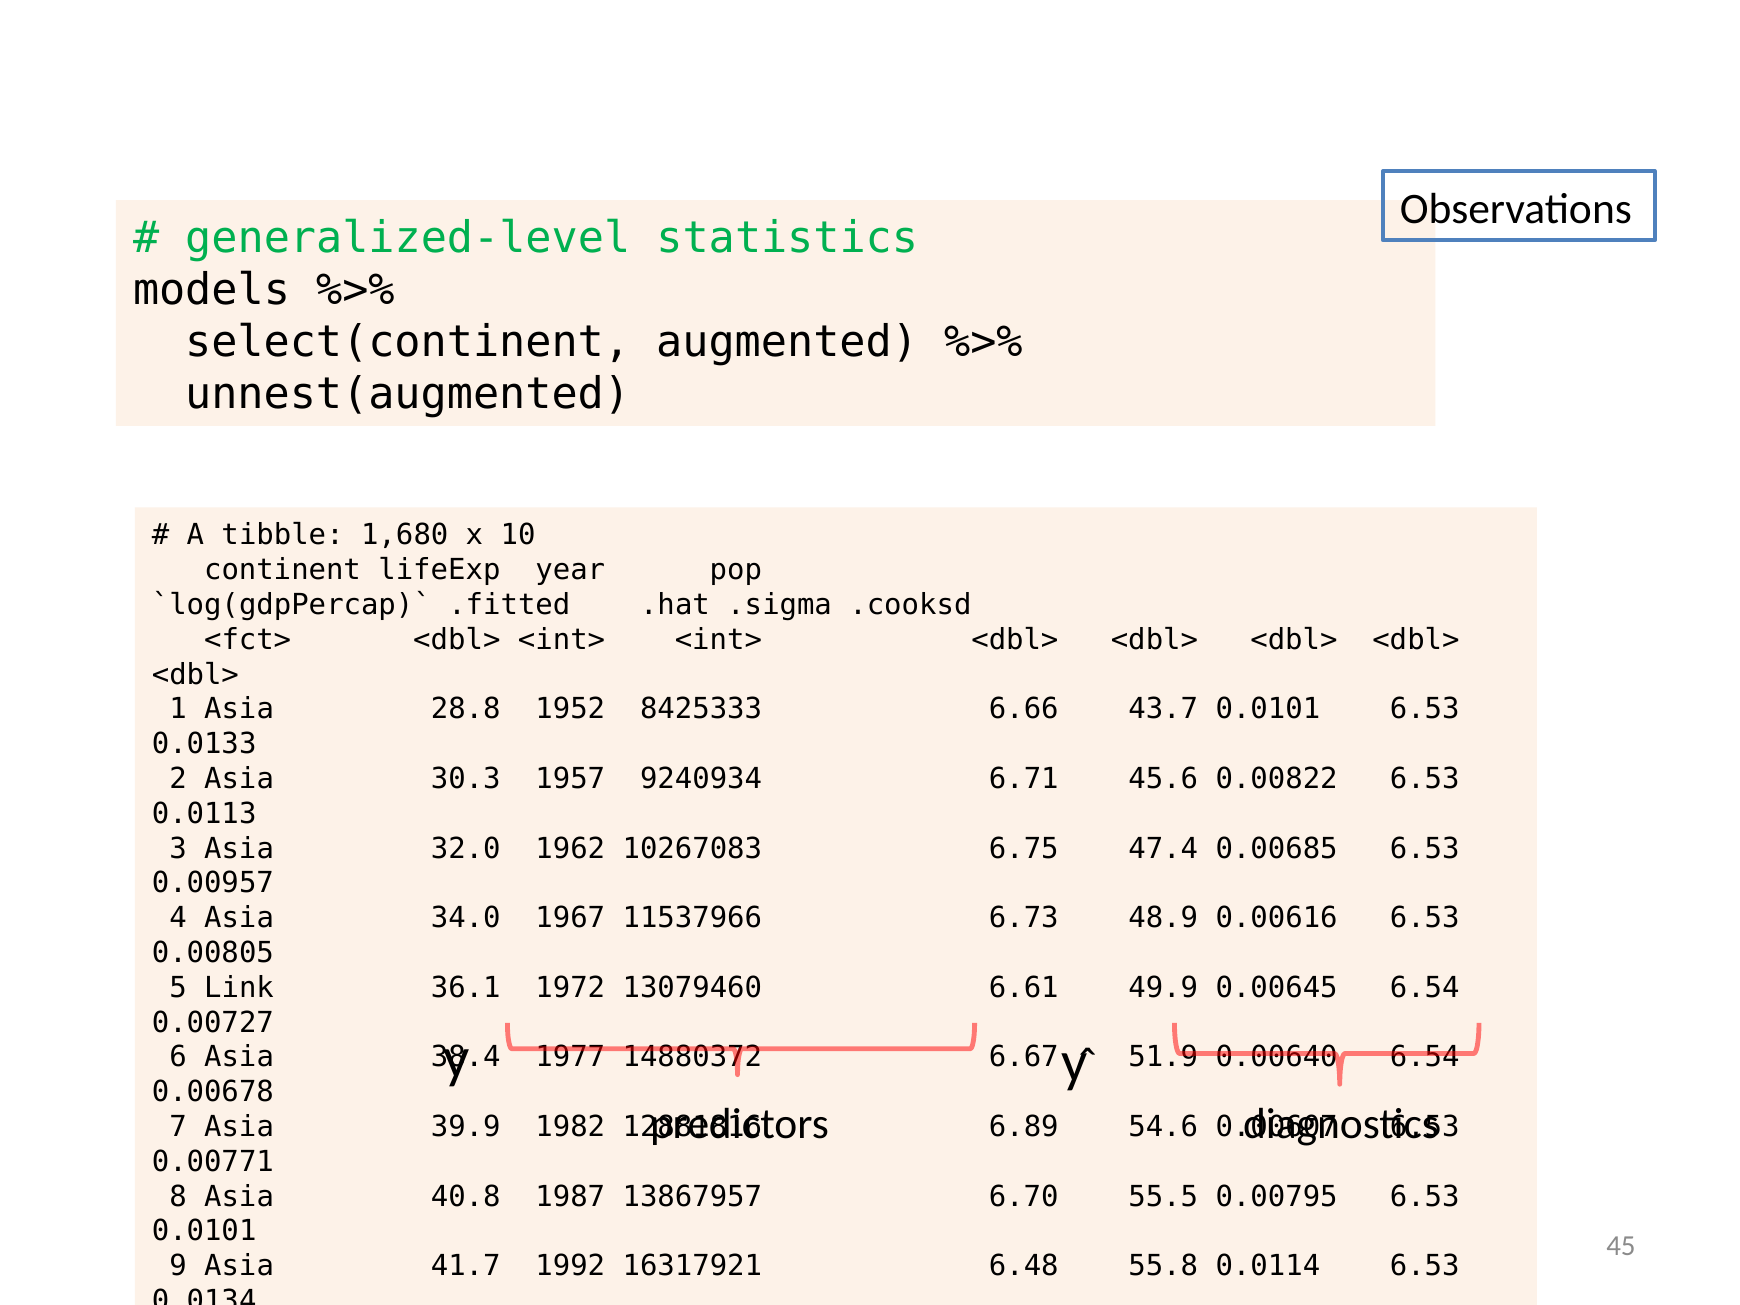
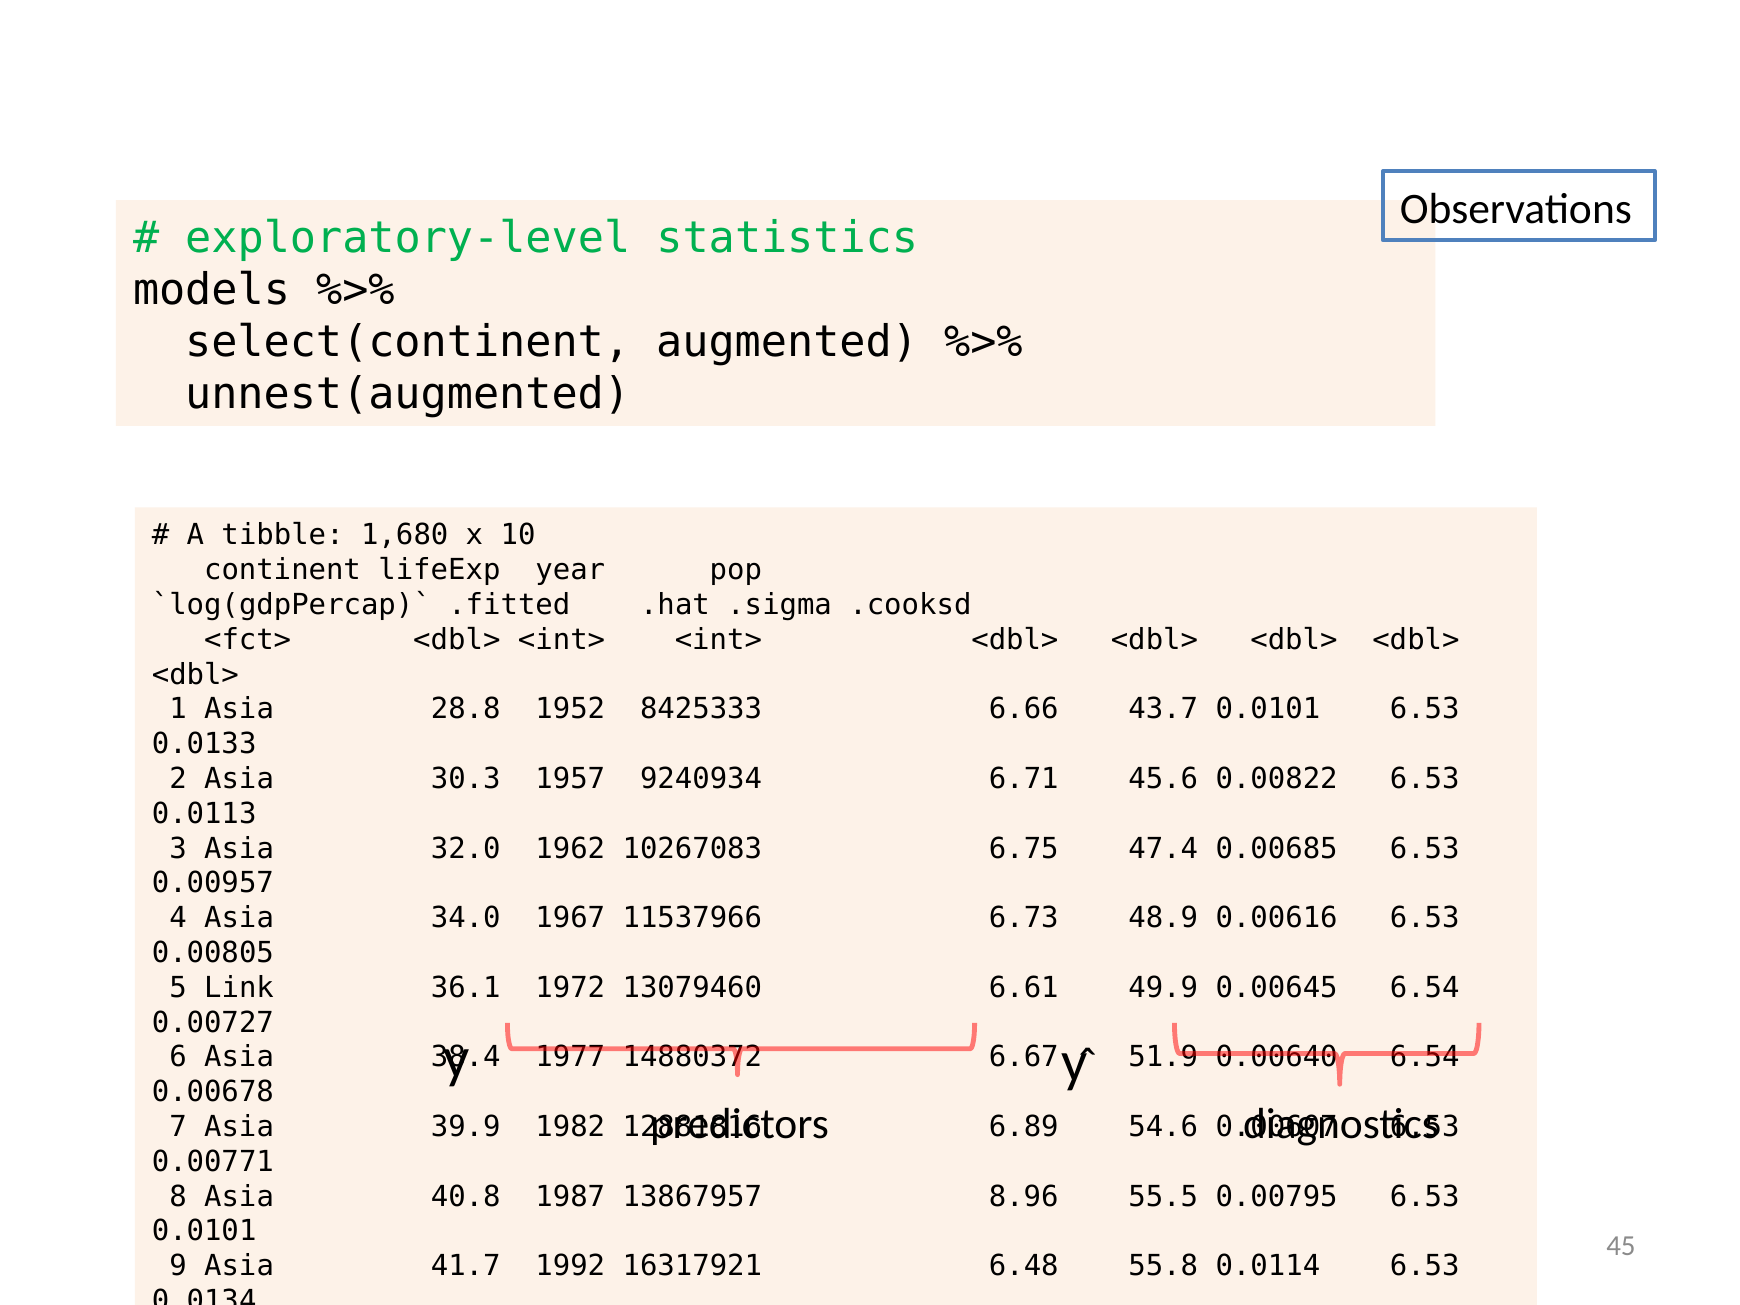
generalized-level: generalized-level -> exploratory-level (408, 238)
6.70: 6.70 -> 8.96 (1024, 1197)
